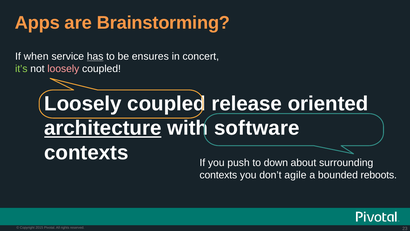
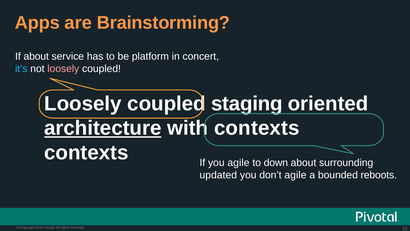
If when: when -> about (36, 56)
has underline: present -> none (95, 56)
ensures: ensures -> platform (150, 56)
it’s colour: light green -> light blue (21, 69)
release: release -> staging (247, 103)
with software: software -> contexts (257, 128)
you push: push -> agile (238, 162)
contexts: contexts -> updated (218, 175)
